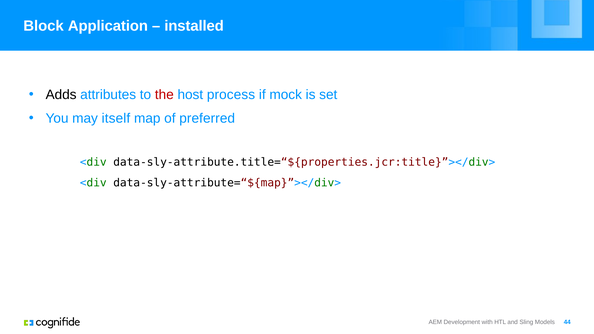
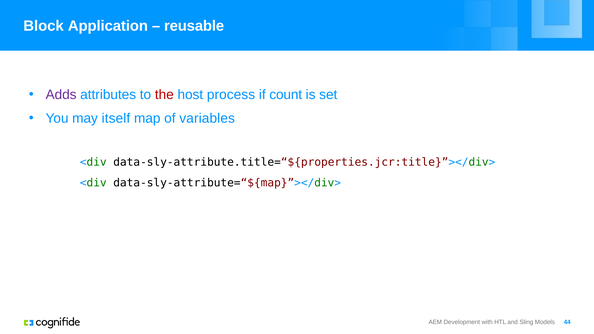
installed: installed -> reusable (194, 26)
Adds colour: black -> purple (61, 95)
mock: mock -> count (286, 95)
preferred: preferred -> variables (207, 118)
